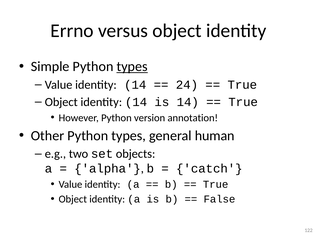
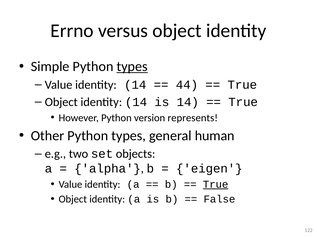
24: 24 -> 44 (187, 85)
annotation: annotation -> represents (193, 118)
catch: catch -> eigen (209, 168)
True underline: none -> present (216, 184)
